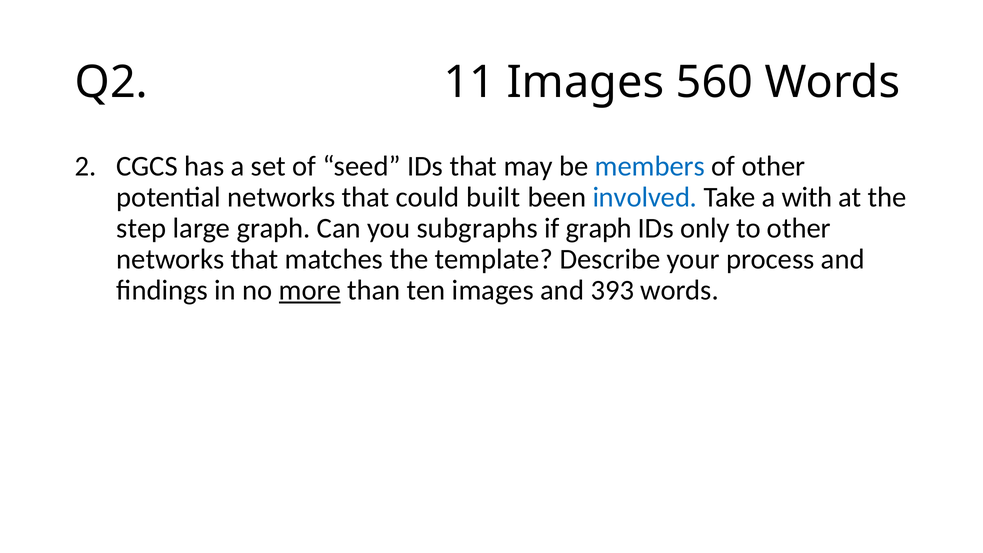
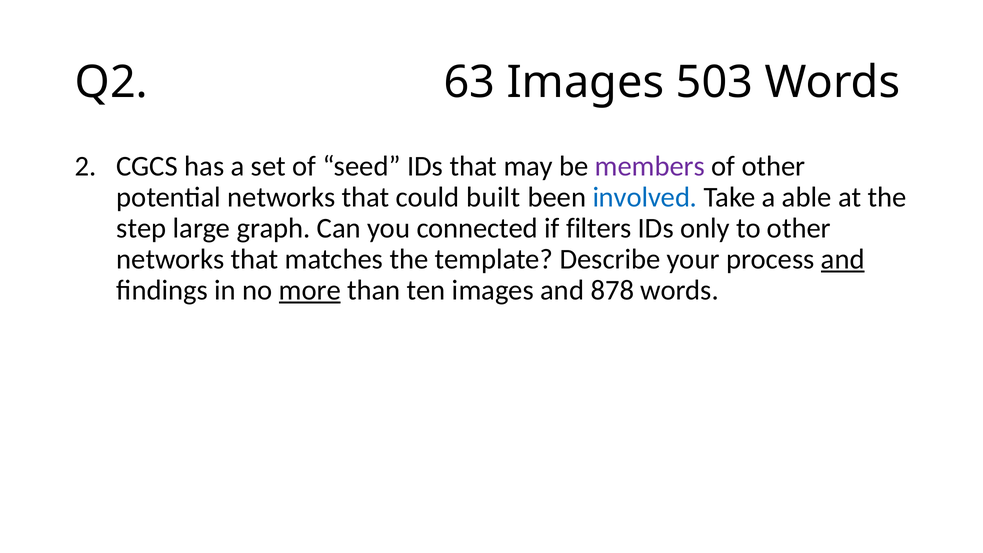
11: 11 -> 63 (469, 83)
560: 560 -> 503 (714, 83)
members colour: blue -> purple (650, 166)
with: with -> able (807, 197)
subgraphs: subgraphs -> connected (477, 228)
if graph: graph -> filters (599, 228)
and underline: none -> present (843, 259)
393: 393 -> 878 (612, 290)
